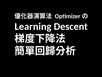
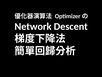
Learning: Learning -> Network (33, 26)
